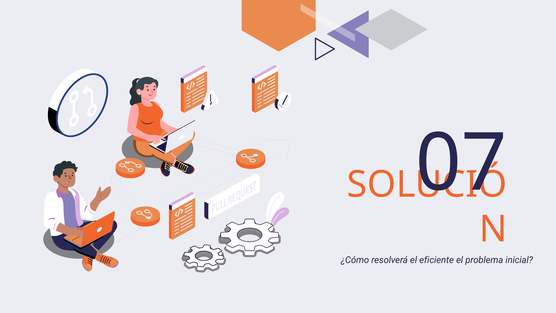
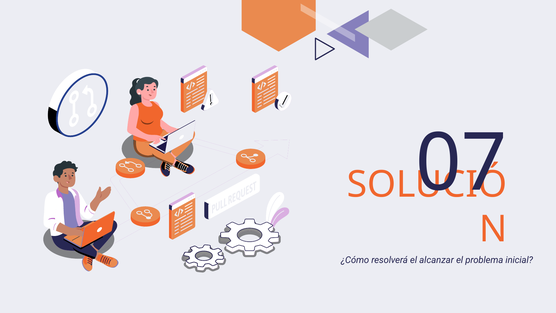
eficiente: eficiente -> alcanzar (437, 260)
